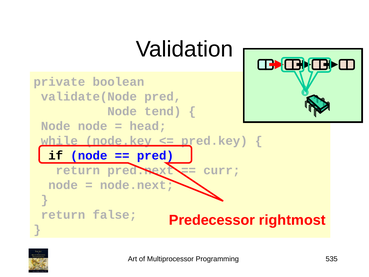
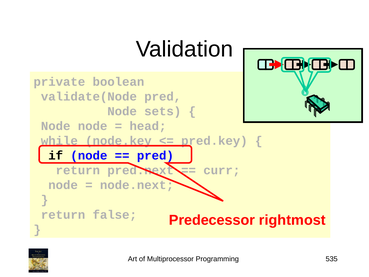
tend: tend -> sets (163, 111)
